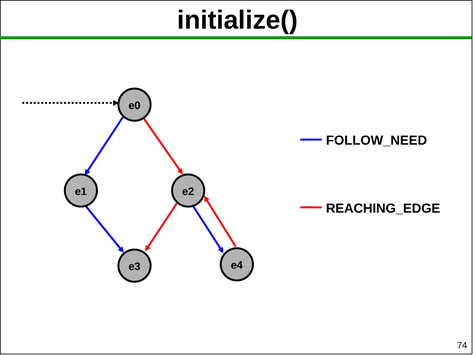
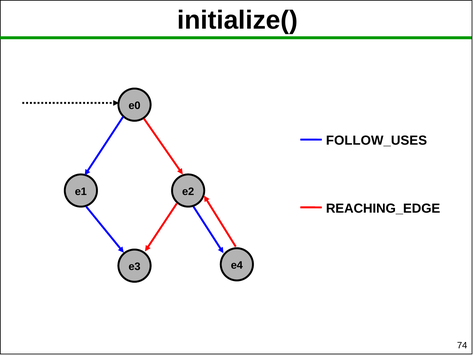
FOLLOW_NEED: FOLLOW_NEED -> FOLLOW_USES (377, 141)
